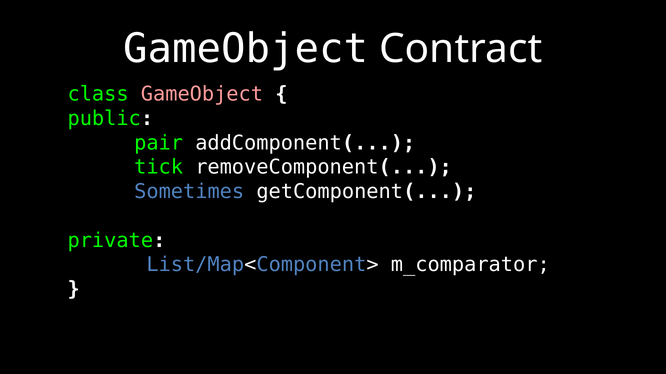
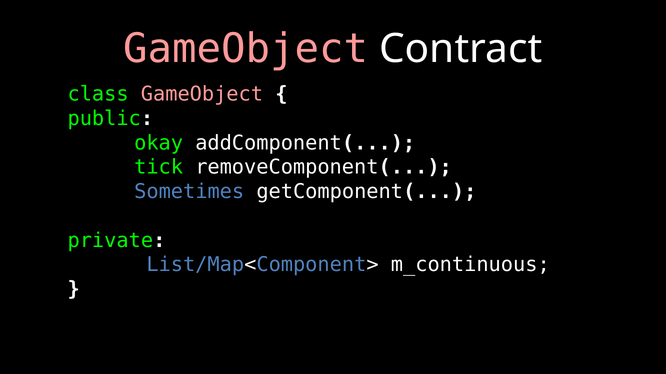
GameObject colour: white -> pink (246, 49)
pair: pair -> okay (159, 143)
m_comparator: m_comparator -> m_continuous (470, 265)
